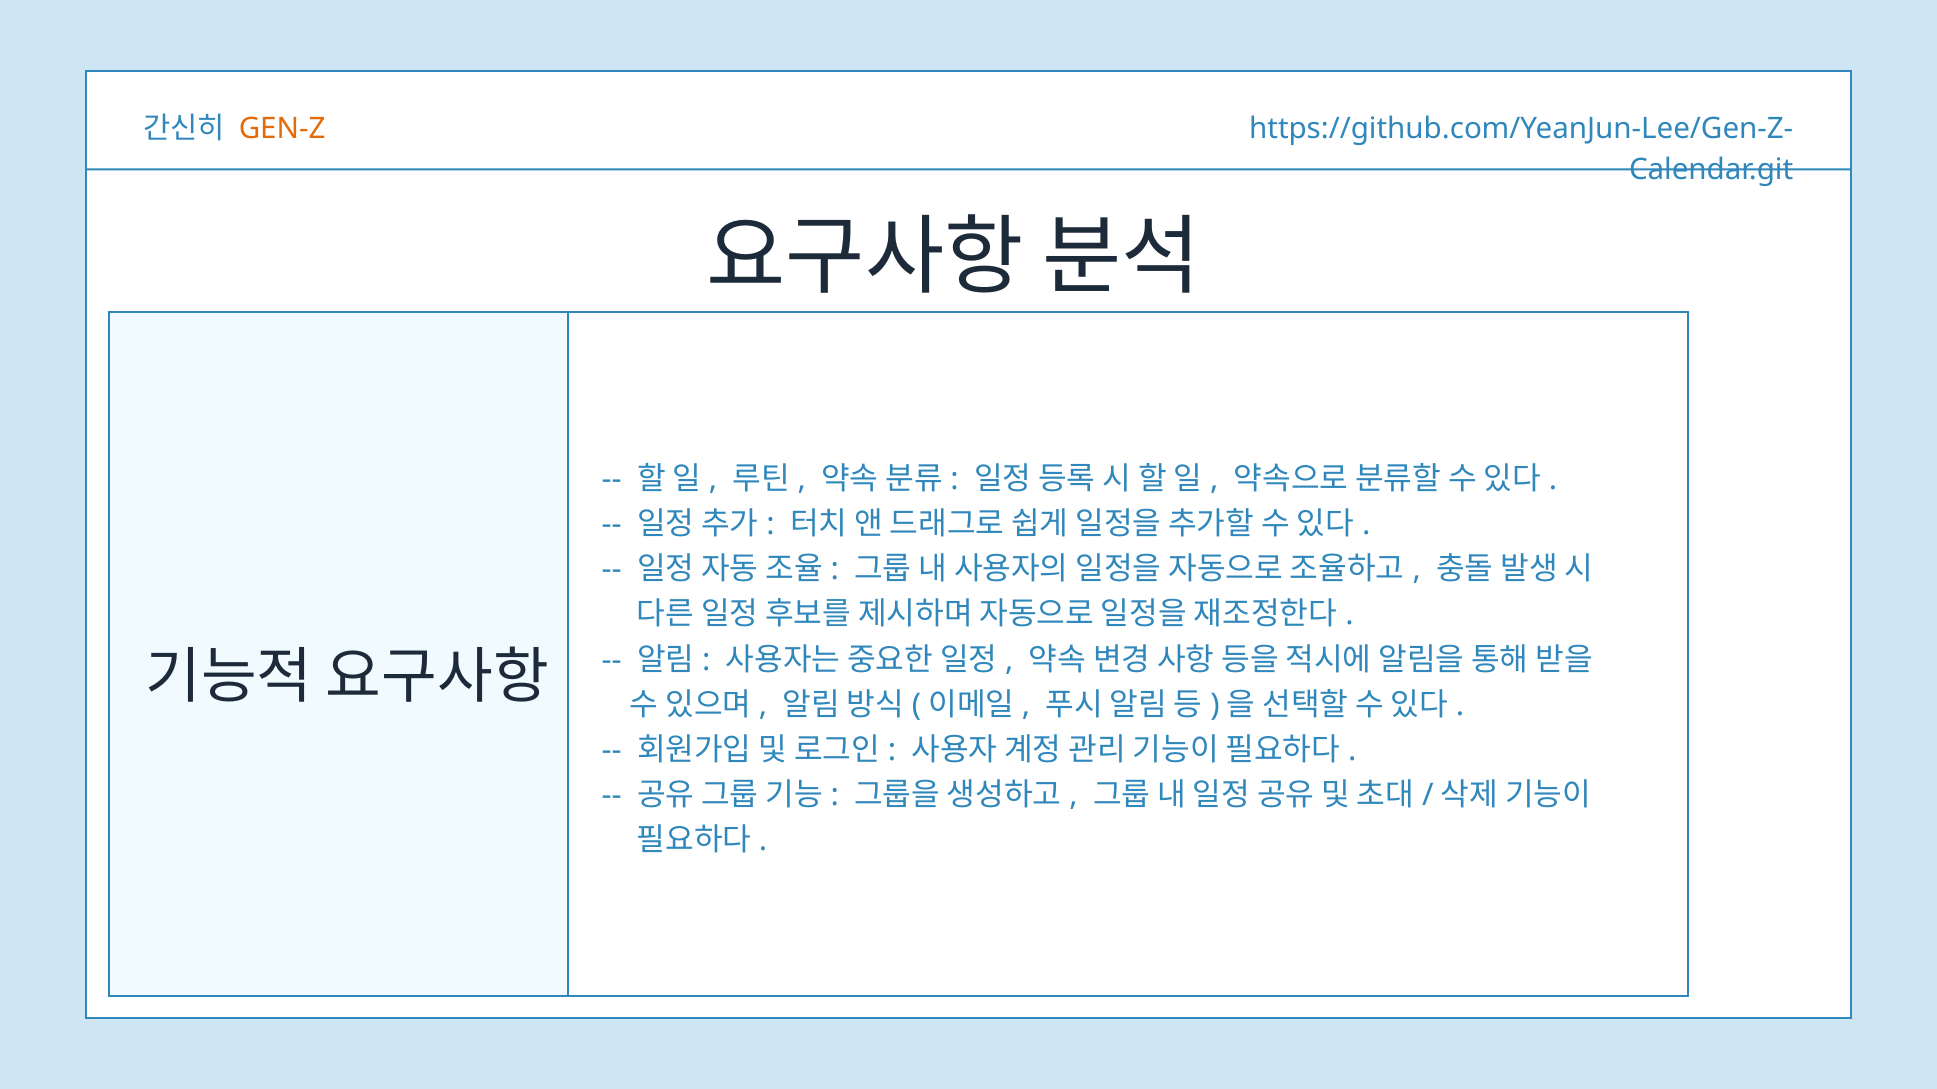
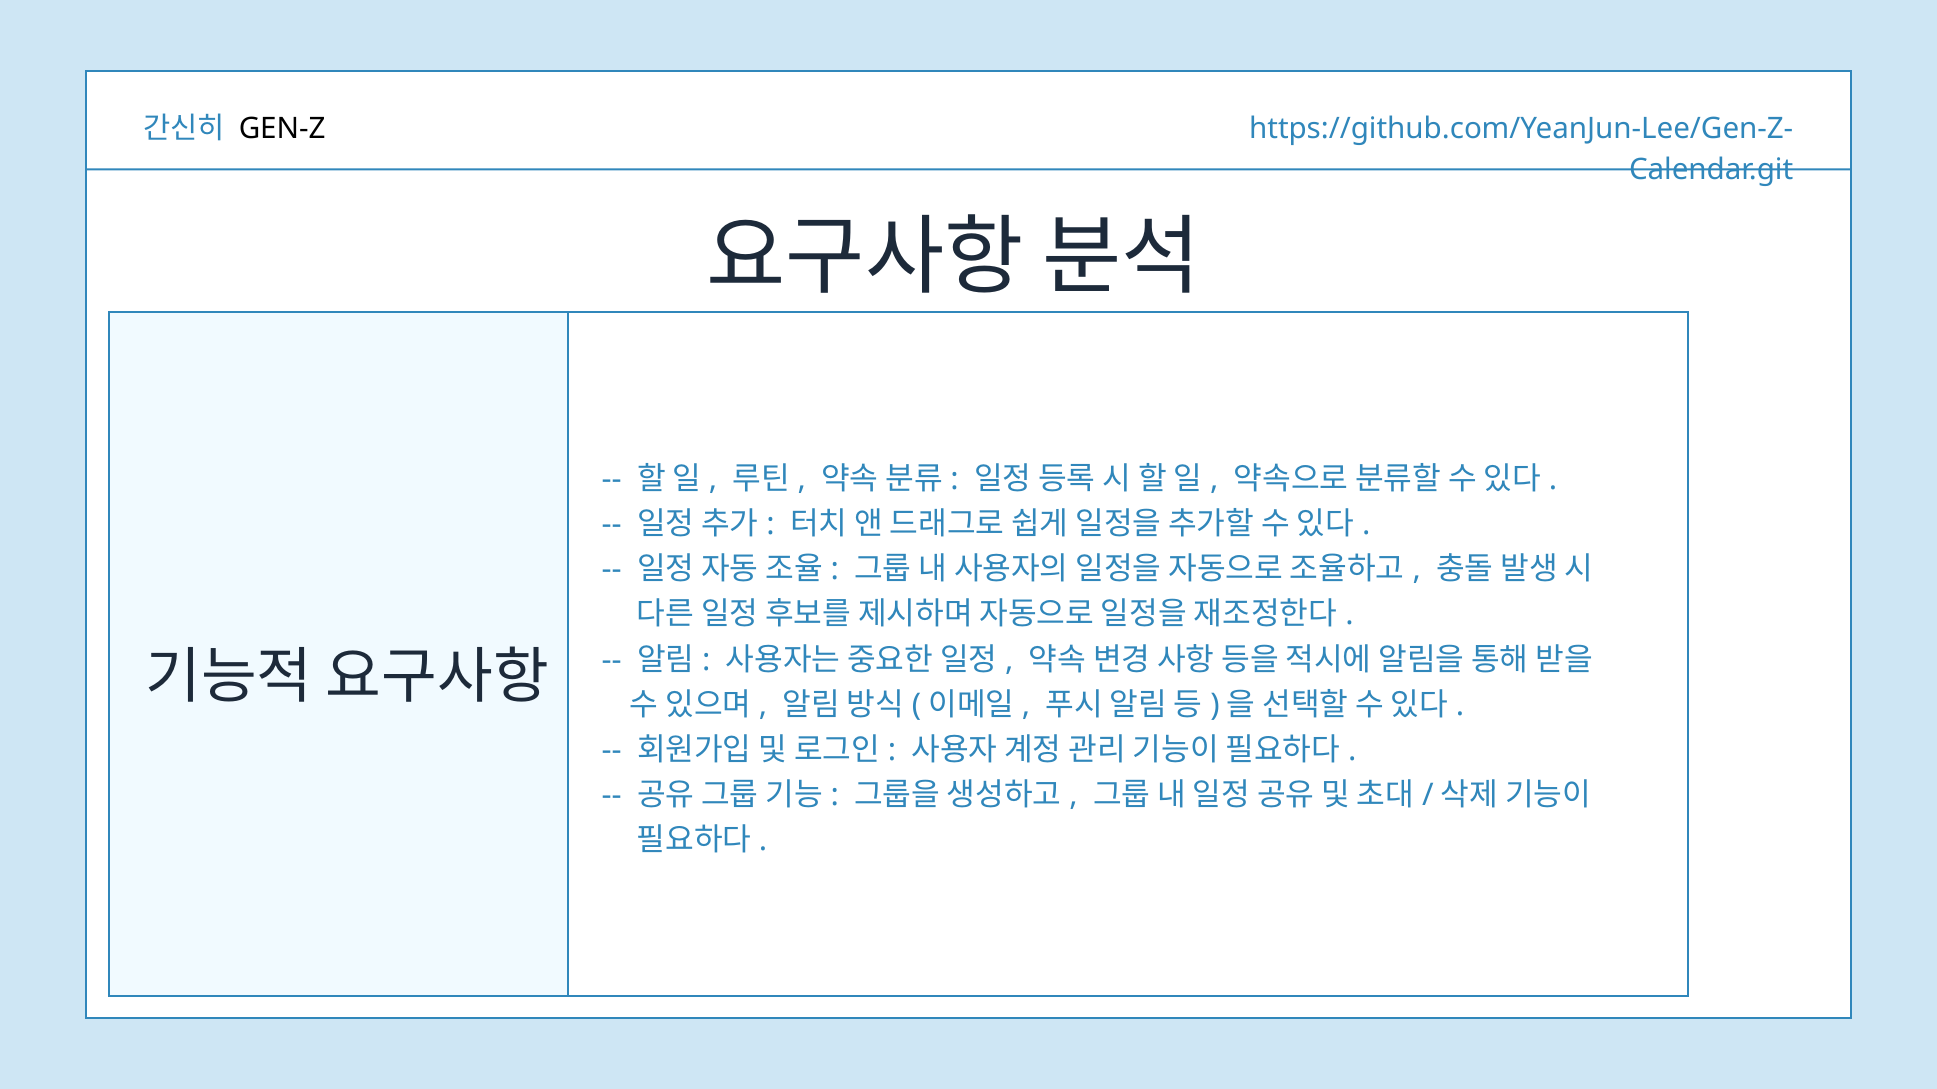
GEN-Z colour: orange -> black (282, 129)
